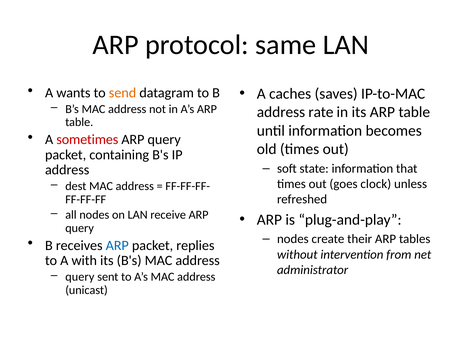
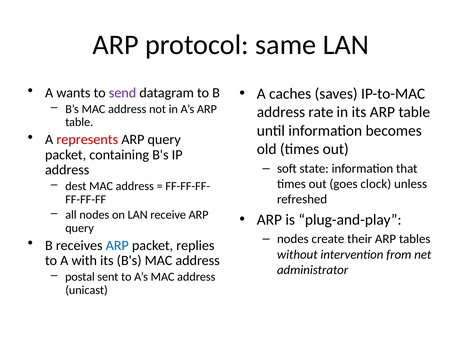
send colour: orange -> purple (122, 93)
sometimes: sometimes -> represents (87, 139)
query: query -> postal (80, 276)
